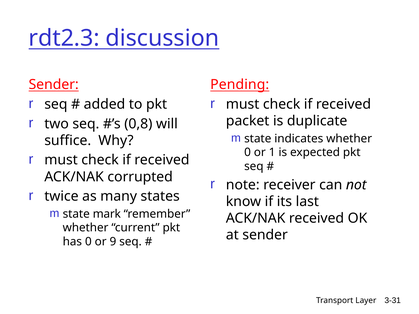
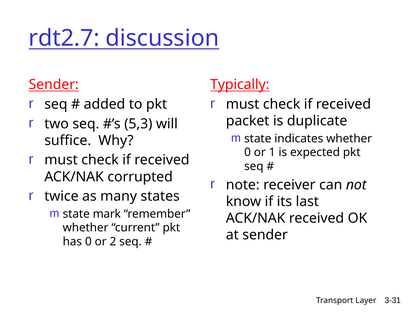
rdt2.3: rdt2.3 -> rdt2.7 (64, 38)
Pending: Pending -> Typically (240, 85)
0,8: 0,8 -> 5,3 (138, 124)
9: 9 -> 2 (113, 242)
